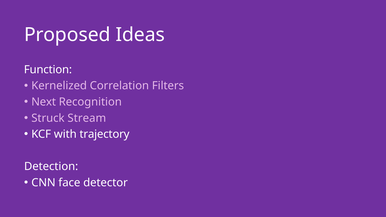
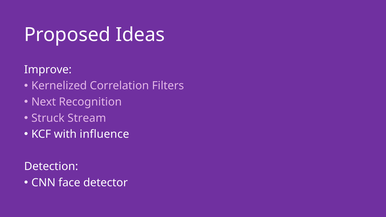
Function: Function -> Improve (48, 70)
trajectory: trajectory -> influence (104, 134)
